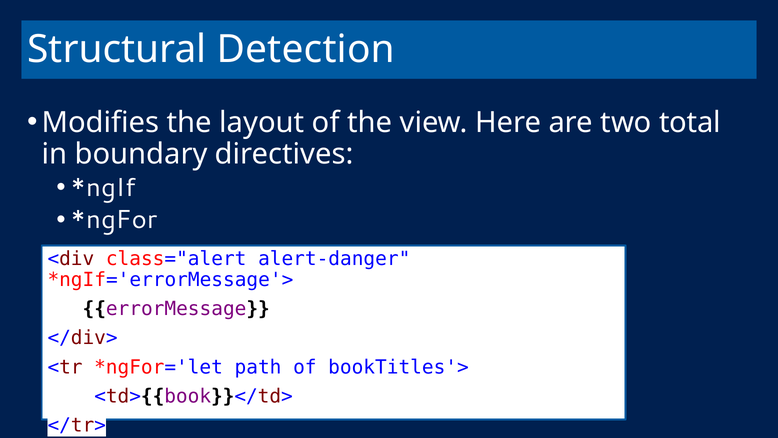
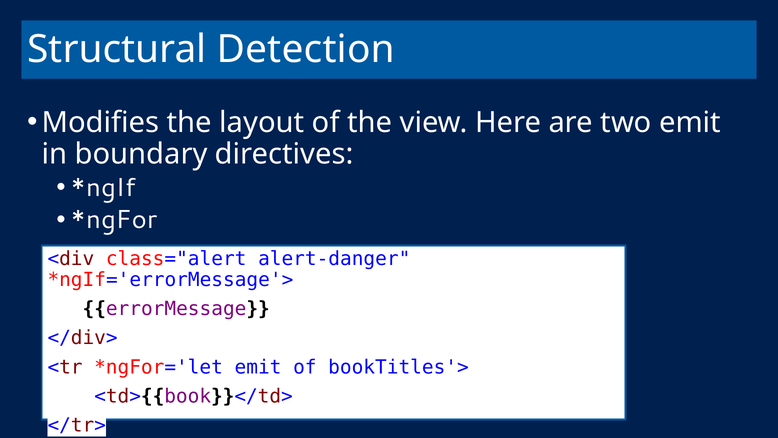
two total: total -> emit (690, 122)
path: path -> emit (258, 367)
